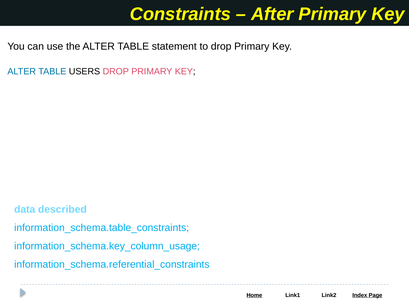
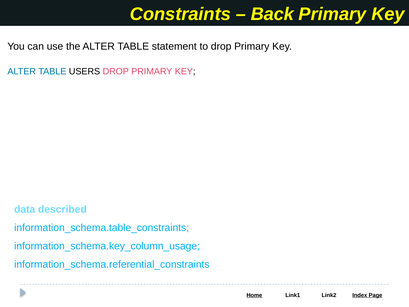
After: After -> Back (272, 14)
